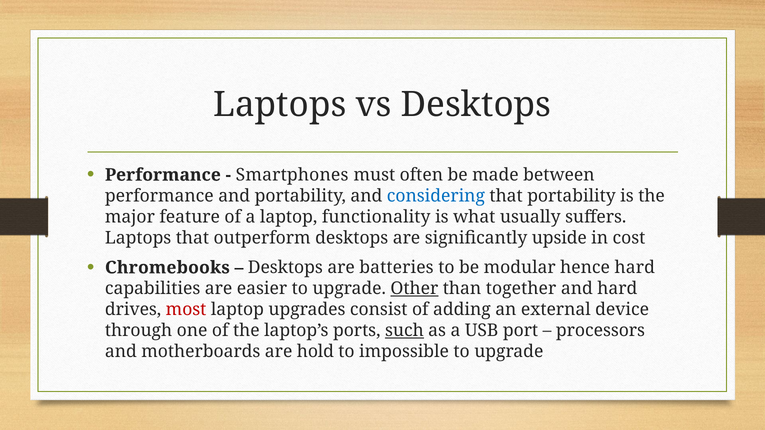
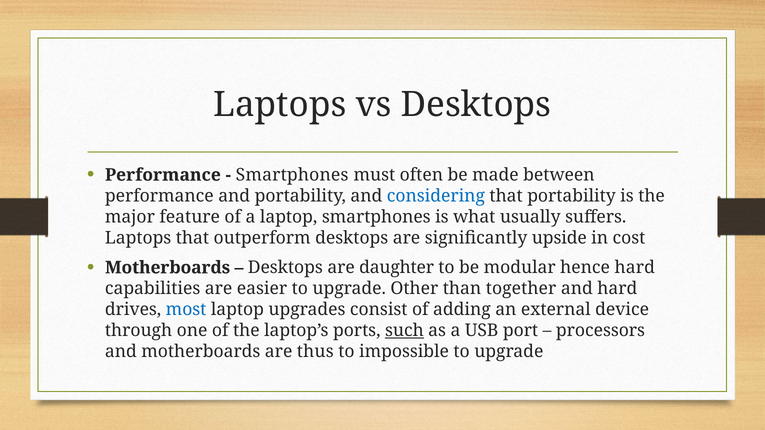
laptop functionality: functionality -> smartphones (376, 217)
Chromebooks: Chromebooks -> Motherboards (168, 268)
batteries: batteries -> daughter (397, 268)
Other underline: present -> none (414, 289)
most colour: red -> blue (186, 310)
hold: hold -> thus (315, 352)
